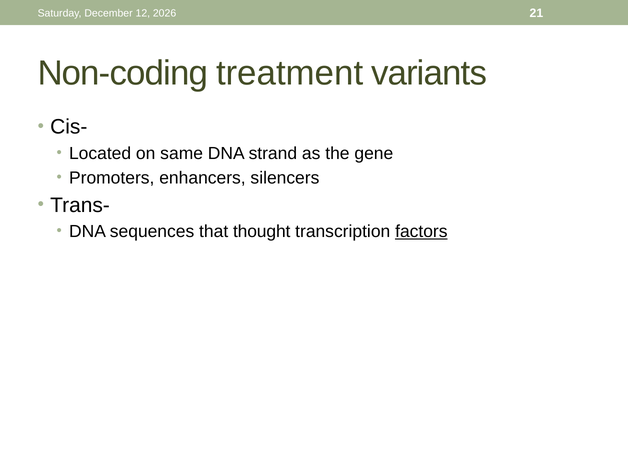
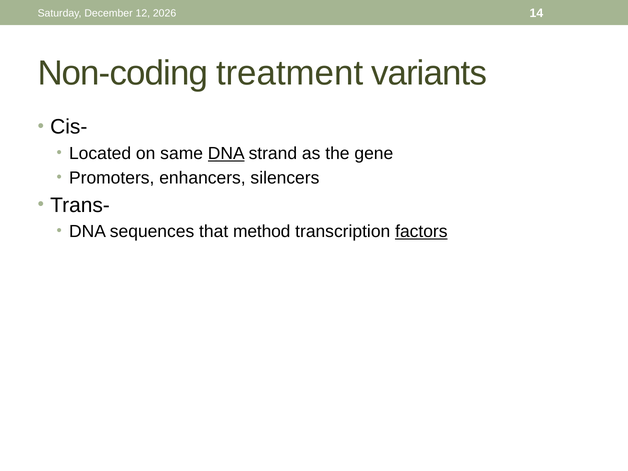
21: 21 -> 14 (536, 13)
DNA underline: none -> present (226, 153)
thought: thought -> method (262, 231)
